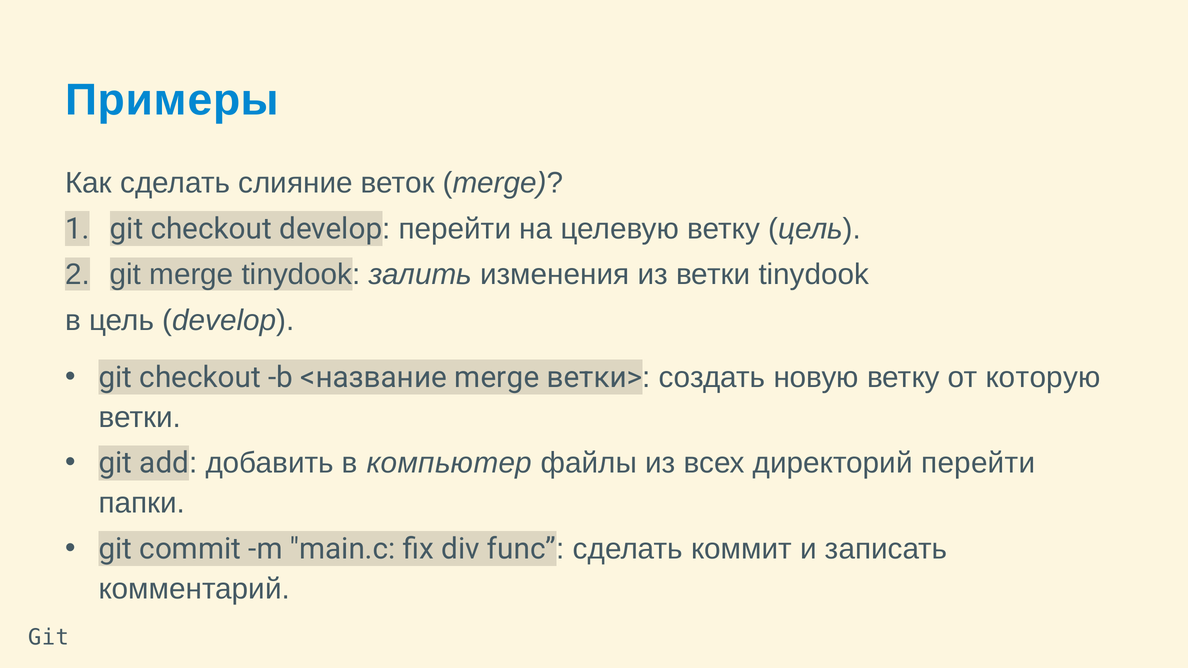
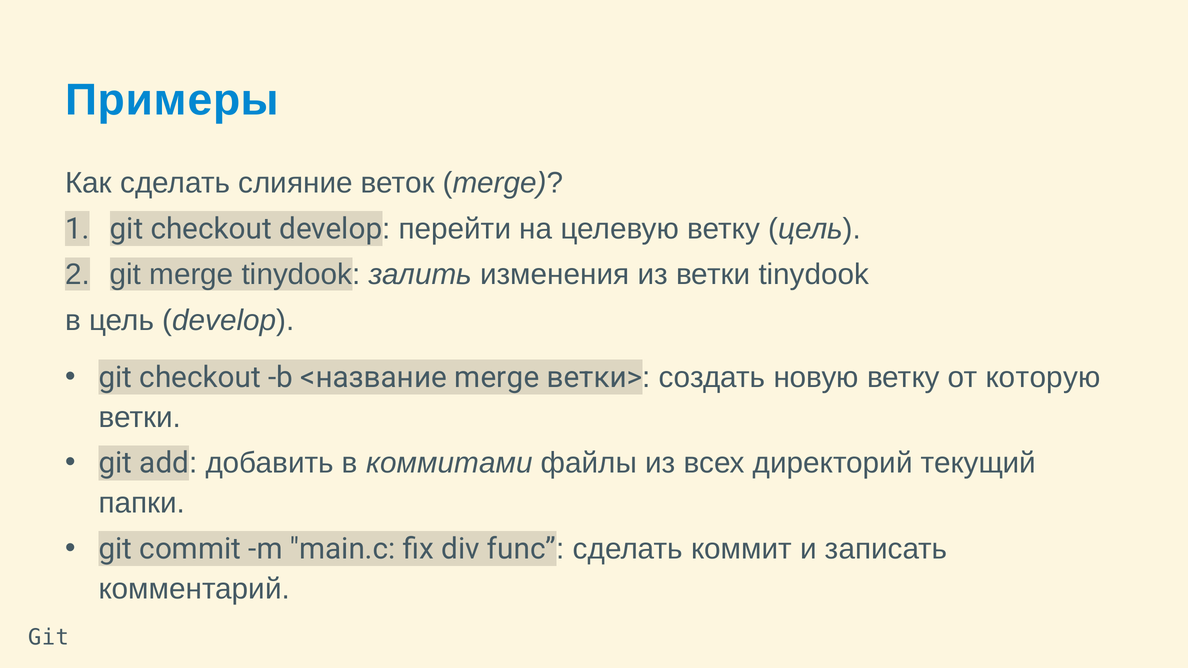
компьютер: компьютер -> коммитами (449, 463)
директорий перейти: перейти -> текущий (978, 463)
